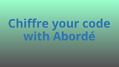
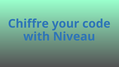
Abordé: Abordé -> Niveau (74, 37)
